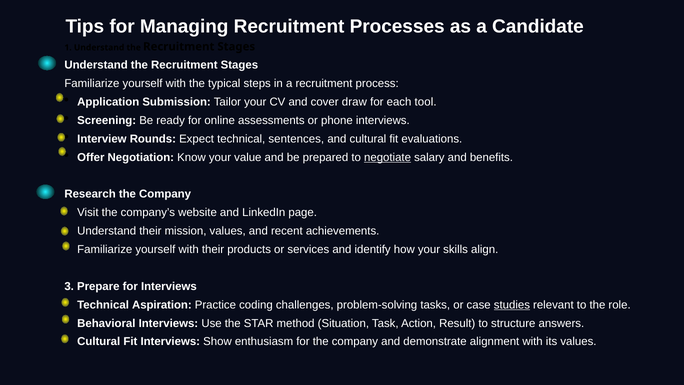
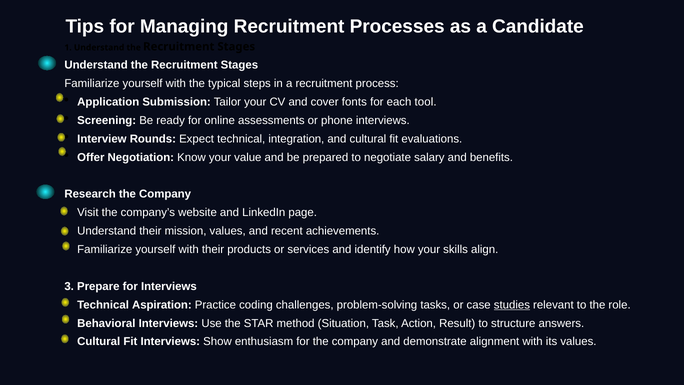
draw: draw -> fonts (354, 102)
sentences: sentences -> integration (296, 139)
negotiate underline: present -> none (388, 157)
